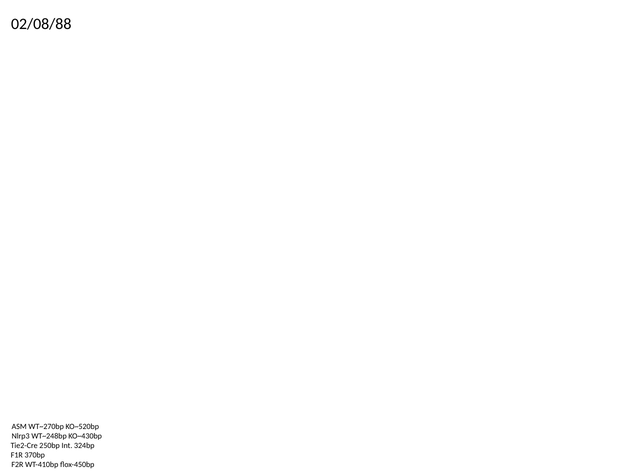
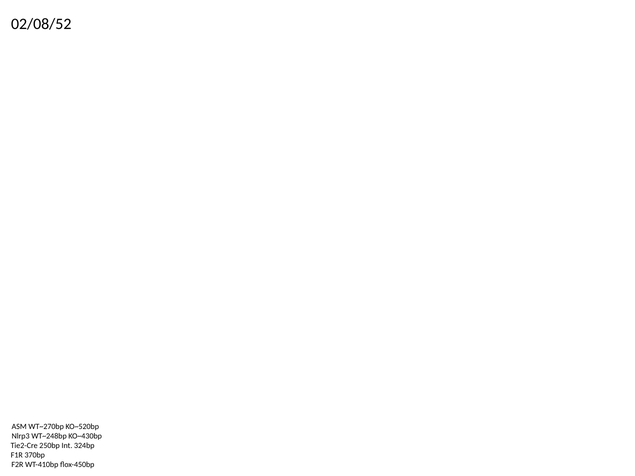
02/08/88: 02/08/88 -> 02/08/52 (41, 24)
